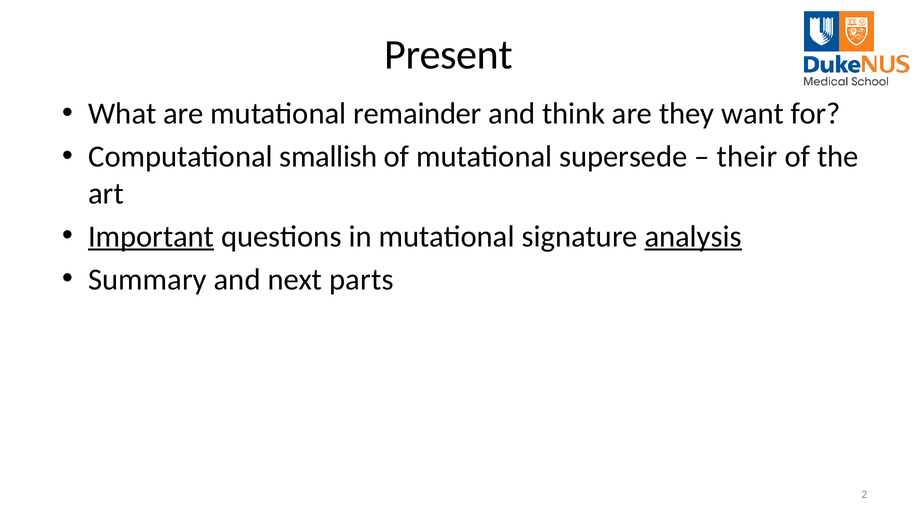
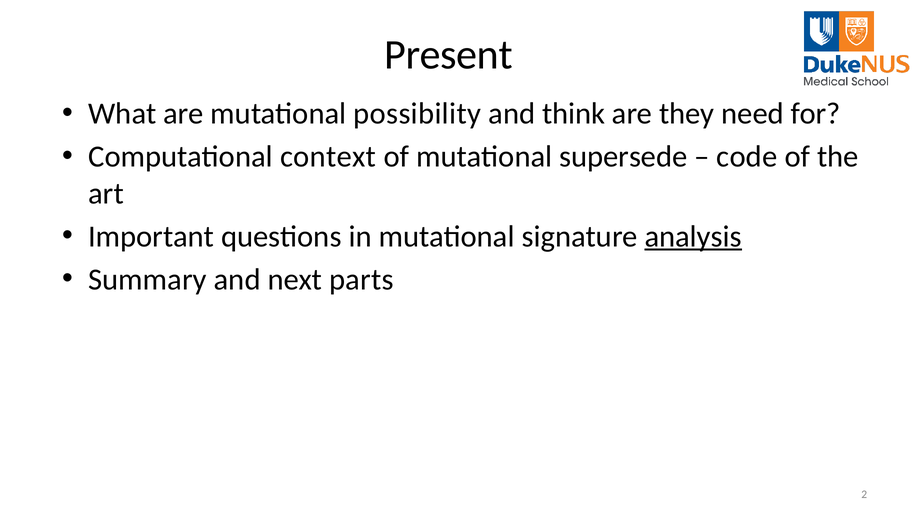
remainder: remainder -> possibility (417, 113)
want: want -> need (753, 113)
smallish: smallish -> context (328, 156)
their: their -> code (747, 156)
Important underline: present -> none (151, 236)
